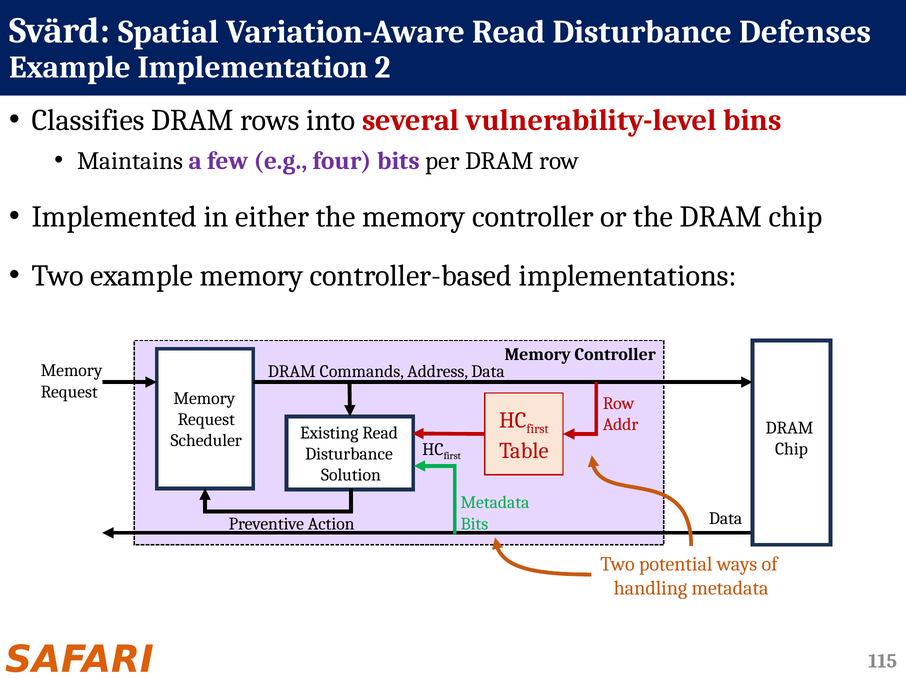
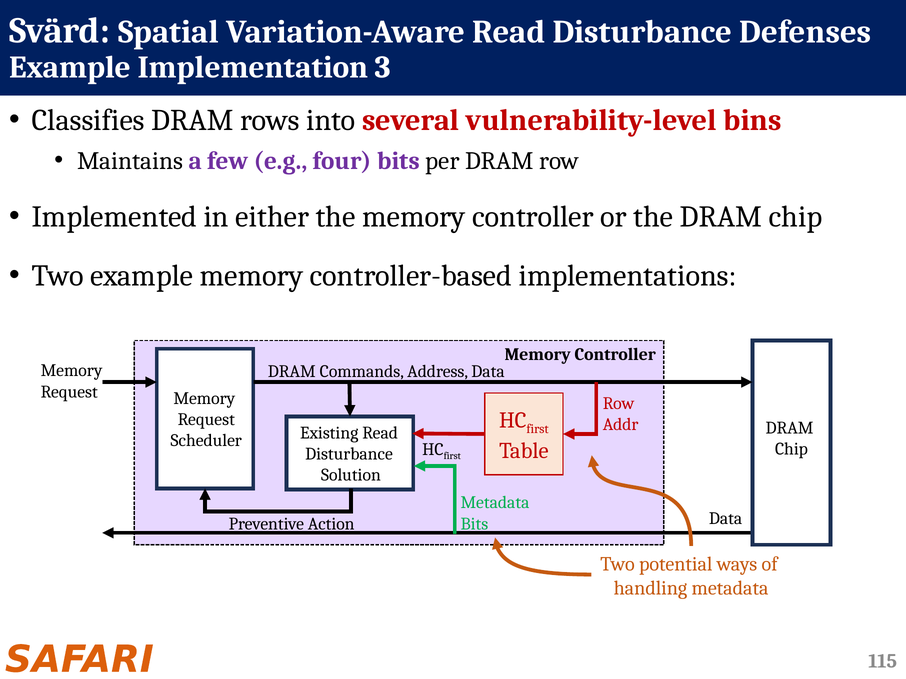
2: 2 -> 3 (383, 67)
